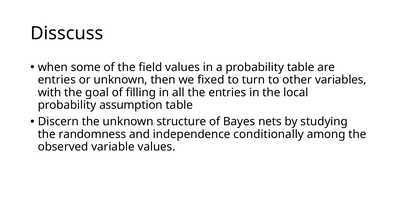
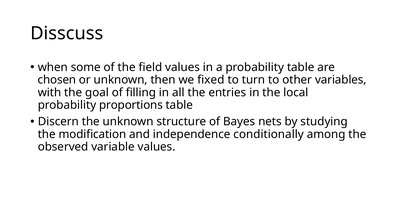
entries: entries -> chosen (57, 80)
assumption: assumption -> proportions (131, 105)
randomness: randomness -> modification (92, 134)
